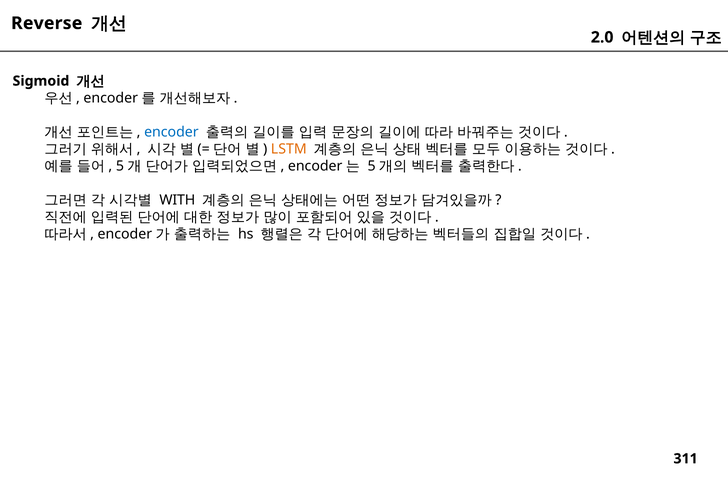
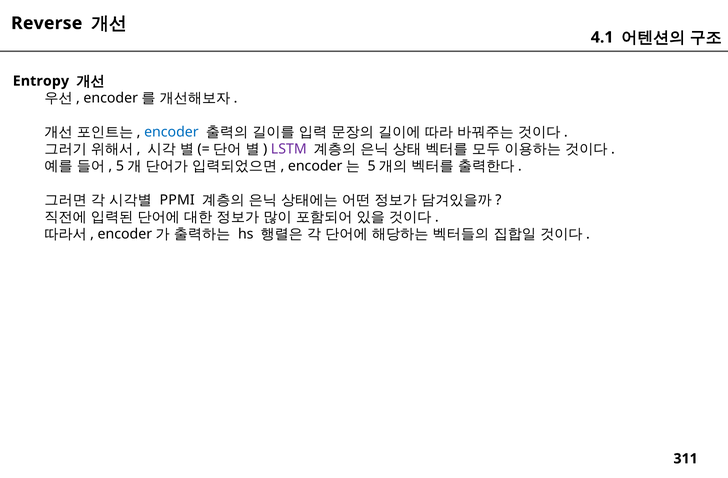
2.0: 2.0 -> 4.1 (602, 37)
Sigmoid: Sigmoid -> Entropy (41, 81)
LSTM colour: orange -> purple (289, 149)
WITH: WITH -> PPMI (177, 200)
